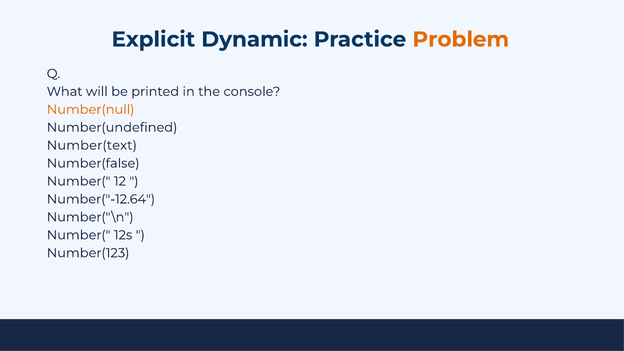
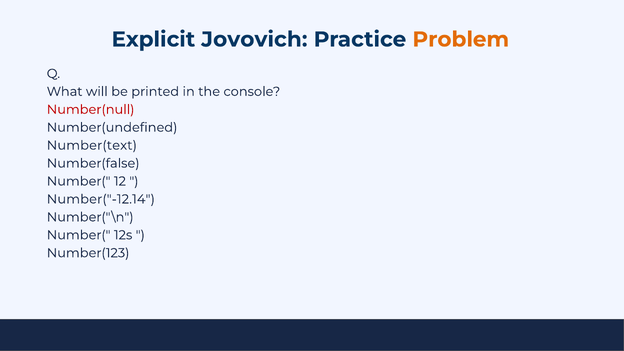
Dynamic: Dynamic -> Jovovich (254, 39)
Number(null colour: orange -> red (91, 110)
Number("-12.64: Number("-12.64 -> Number("-12.14 (101, 199)
